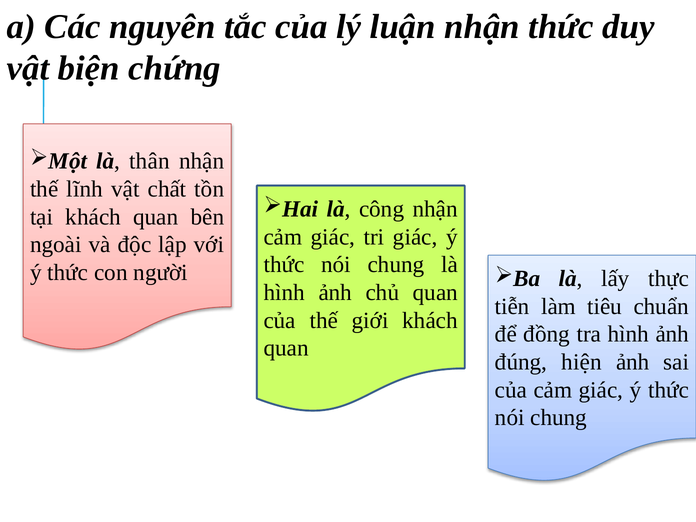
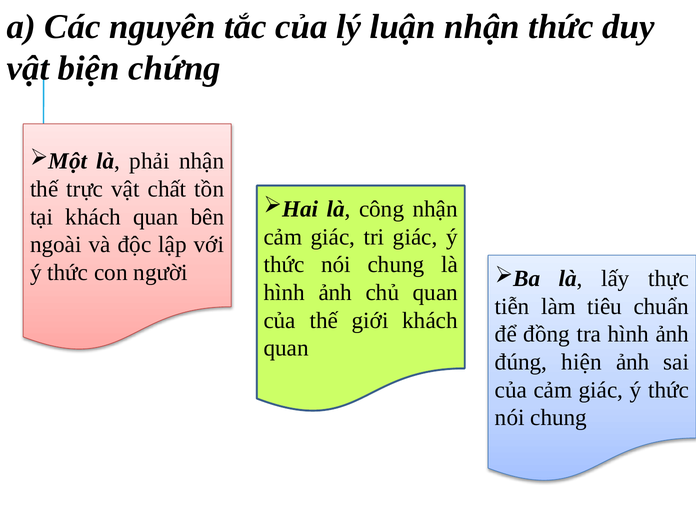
thân: thân -> phải (149, 161)
lĩnh: lĩnh -> trực (85, 189)
